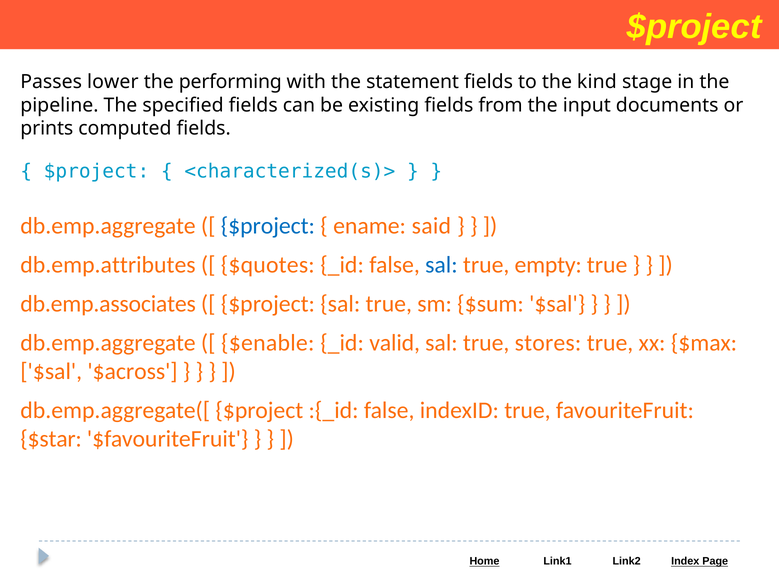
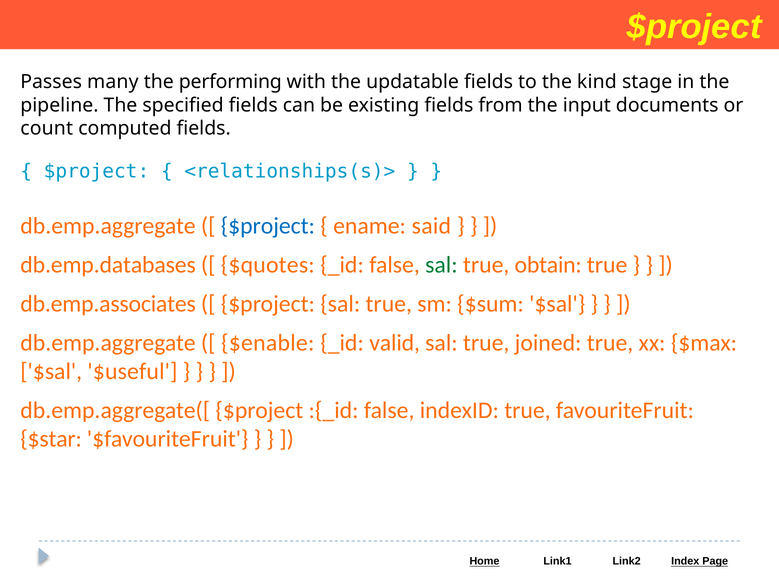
lower: lower -> many (113, 82)
statement: statement -> updatable (413, 82)
prints: prints -> count (47, 129)
<characterized(s)>: <characterized(s)> -> <relationships(s)> (290, 171)
db.emp.attributes: db.emp.attributes -> db.emp.databases (108, 265)
sal colour: blue -> green (441, 265)
empty: empty -> obtain (548, 265)
stores: stores -> joined (548, 343)
$across: $across -> $useful (132, 371)
